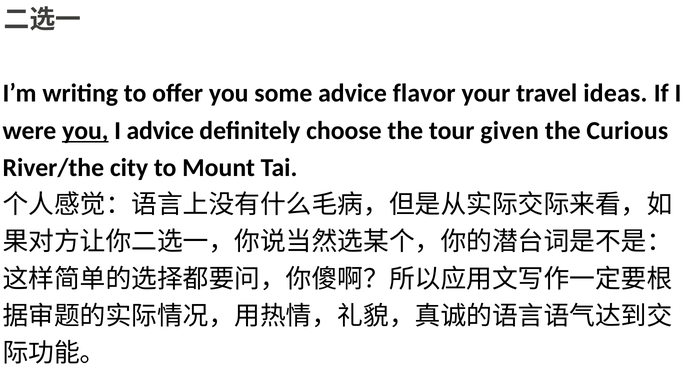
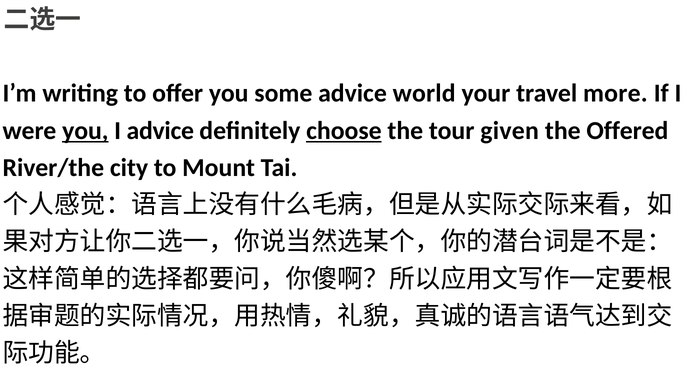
flavor: flavor -> world (424, 93)
ideas: ideas -> more (615, 93)
choose underline: none -> present (344, 130)
Curious: Curious -> Offered (627, 130)
